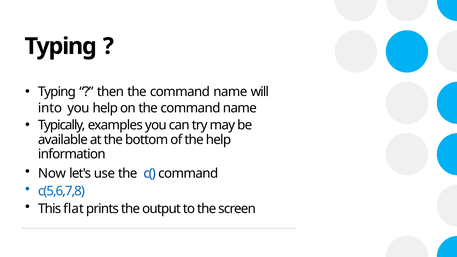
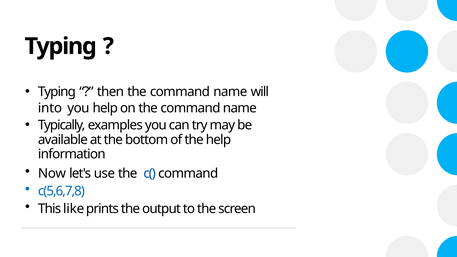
flat: flat -> like (74, 209)
